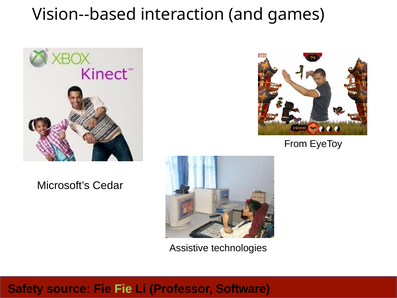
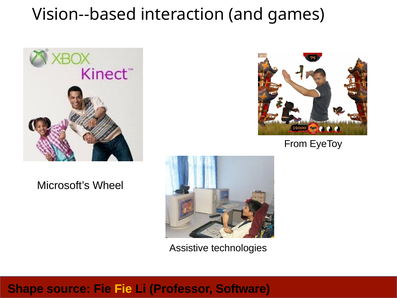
Cedar: Cedar -> Wheel (108, 185)
Safety: Safety -> Shape (26, 289)
Fie colour: light green -> yellow (123, 289)
